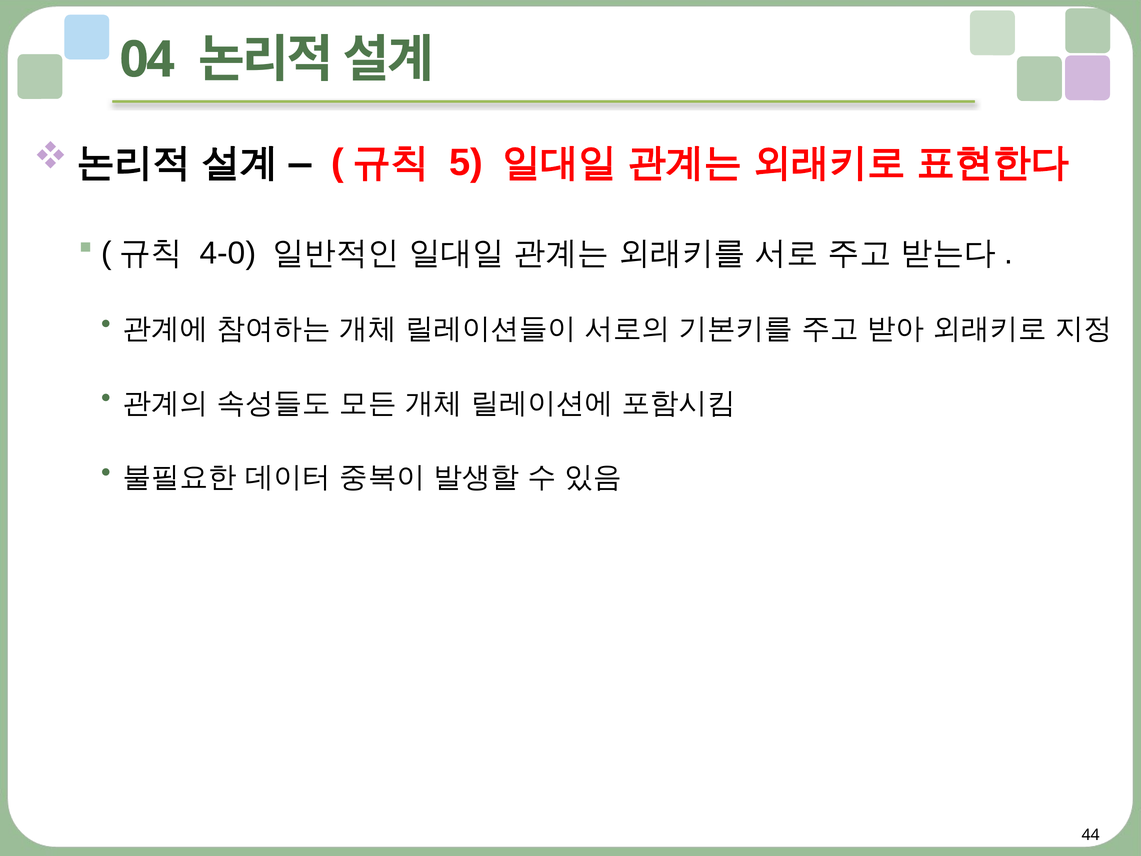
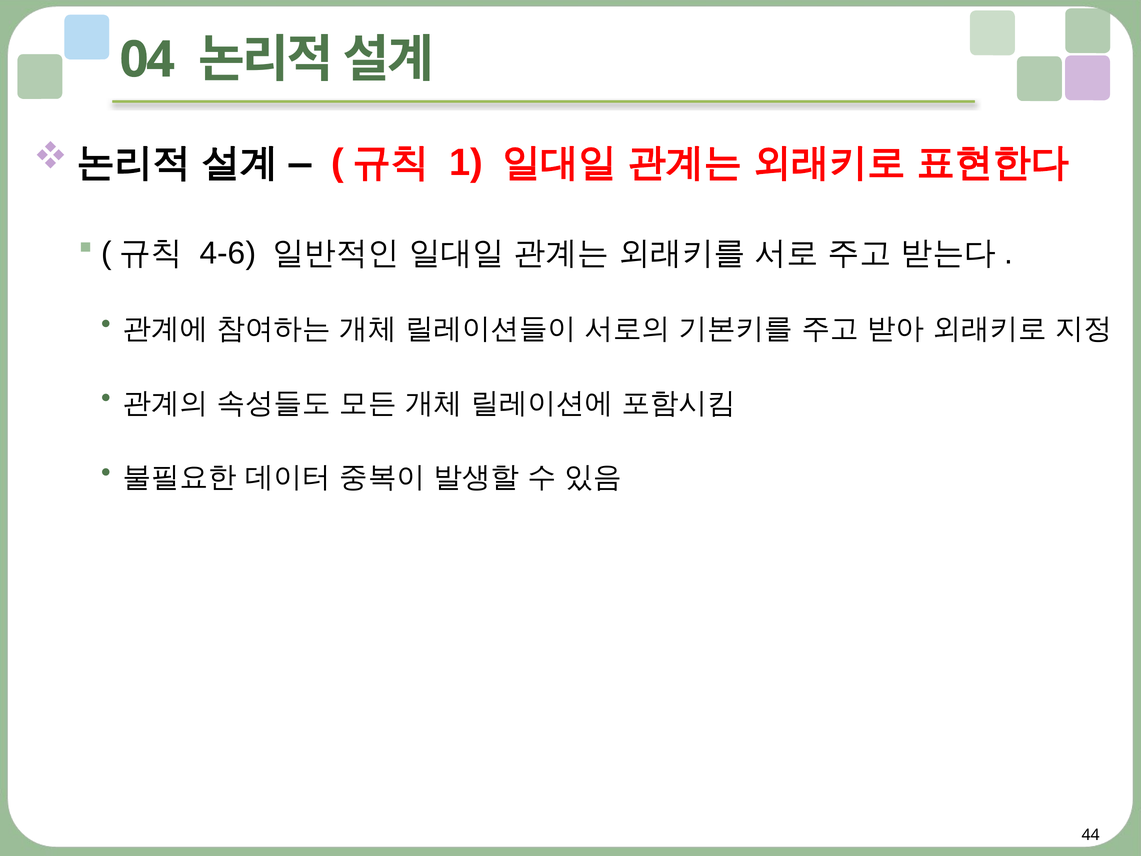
5: 5 -> 1 (466, 163)
4-0: 4-0 -> 4-6 (228, 253)
